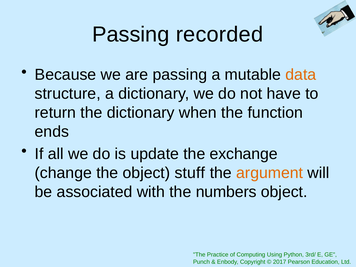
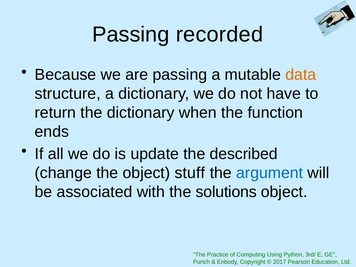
exchange: exchange -> described (244, 154)
argument colour: orange -> blue (270, 173)
numbers: numbers -> solutions (226, 192)
